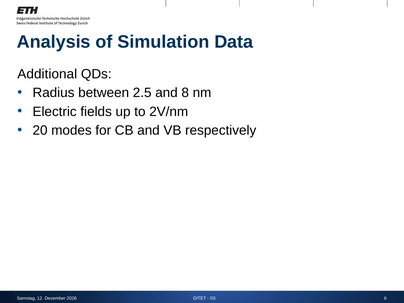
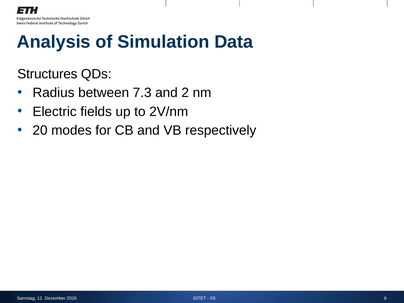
Additional: Additional -> Structures (47, 74)
2.5: 2.5 -> 7.3 (142, 93)
8: 8 -> 2 (185, 93)
